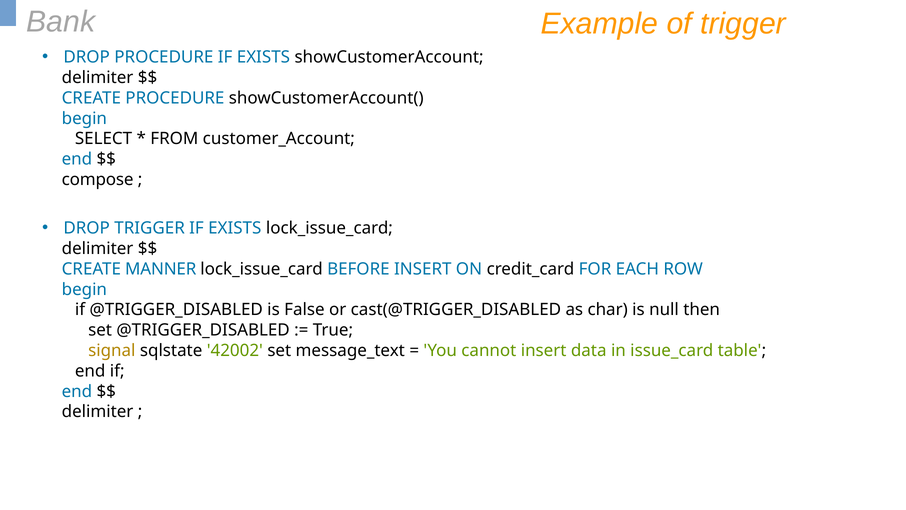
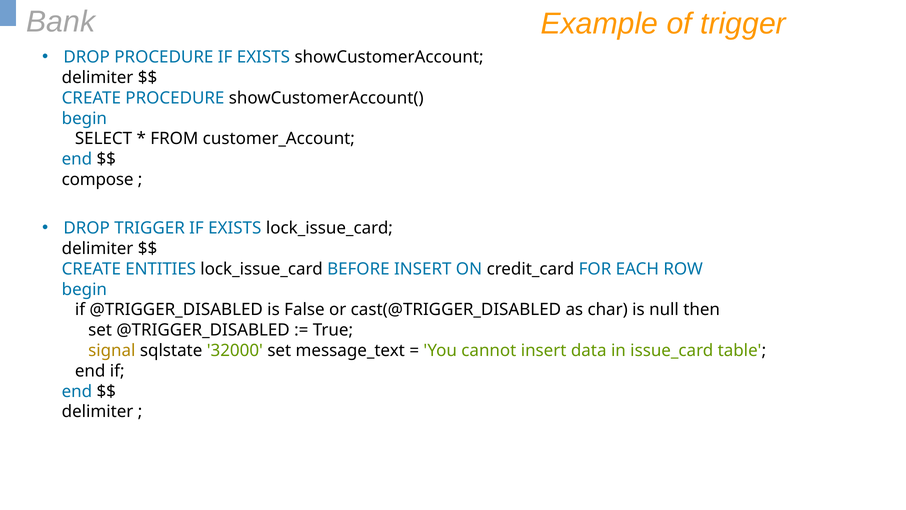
MANNER: MANNER -> ENTITIES (161, 269)
42002: 42002 -> 32000 (235, 350)
